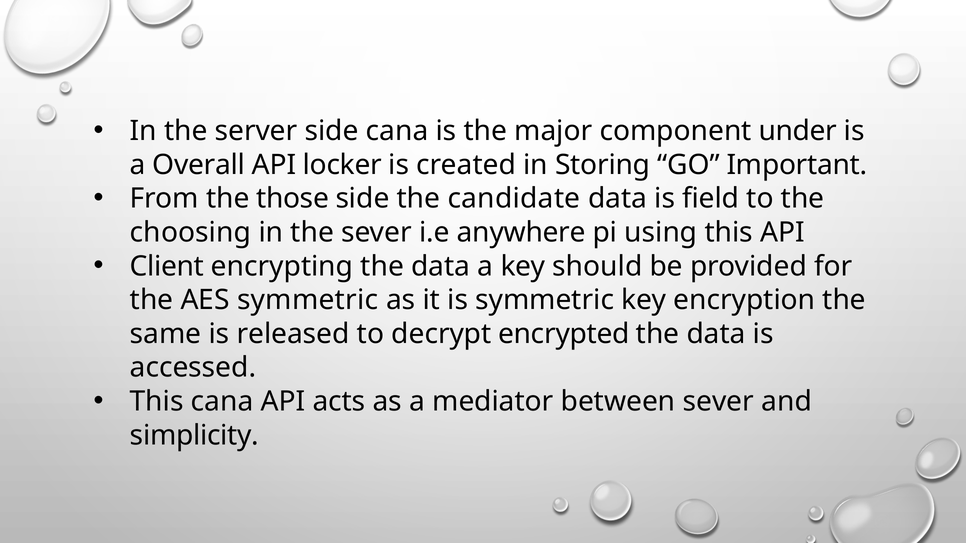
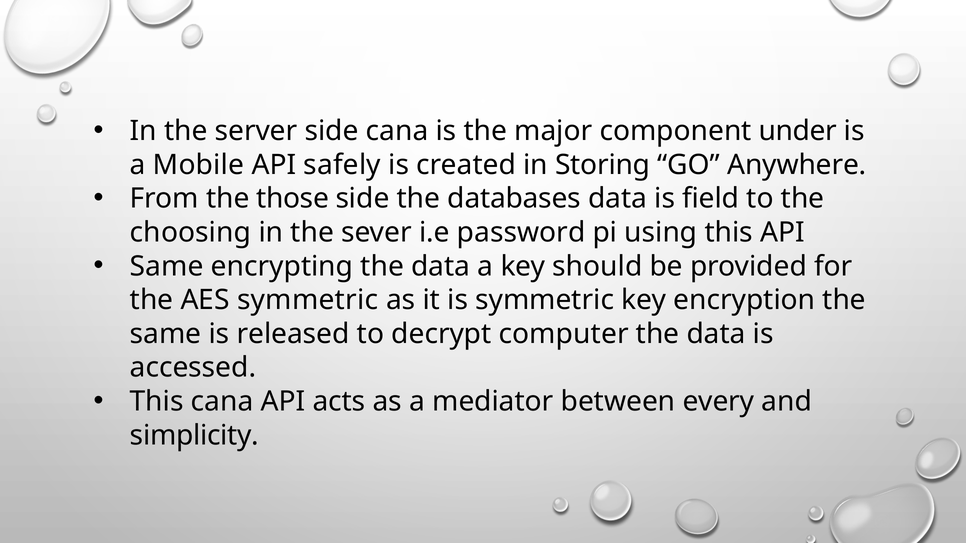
Overall: Overall -> Mobile (198, 165)
locker: locker -> safely (342, 165)
Important: Important -> Anywhere (797, 165)
candidate: candidate -> databases (514, 199)
anywhere: anywhere -> password (521, 233)
Client: Client -> Same (167, 266)
encrypted: encrypted -> computer (564, 334)
between sever: sever -> every (718, 402)
